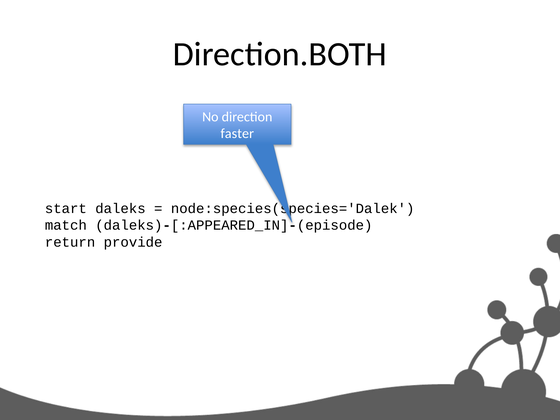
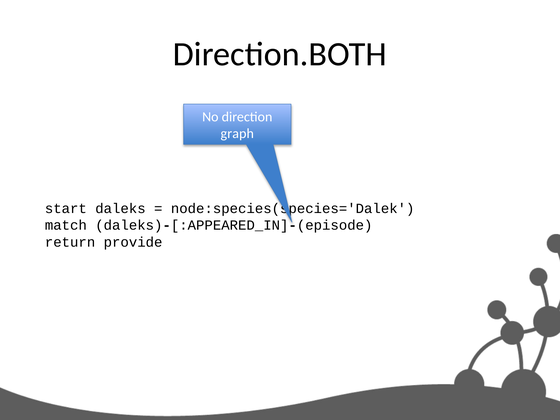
faster: faster -> graph (237, 134)
